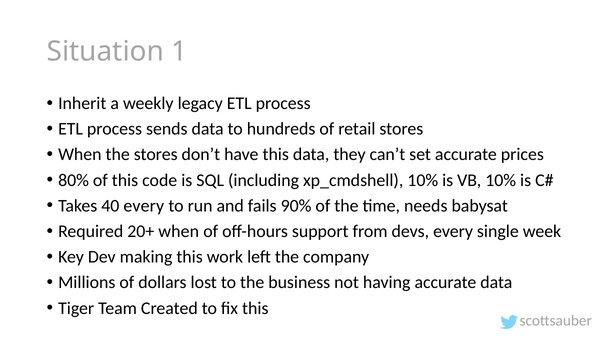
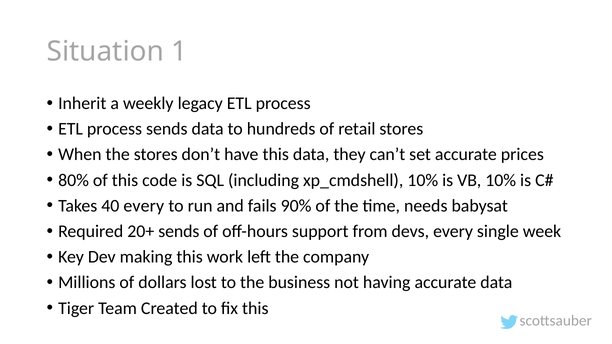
20+ when: when -> sends (179, 232)
